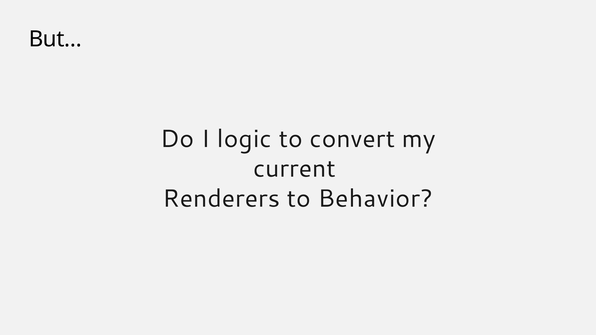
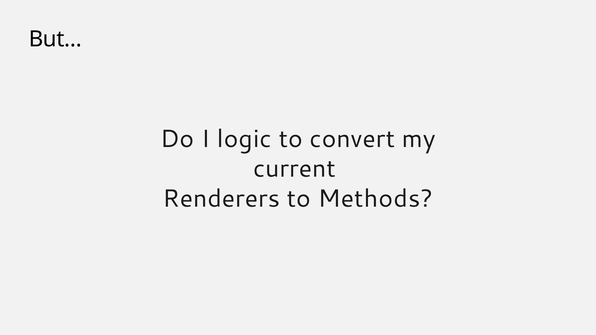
Behavior: Behavior -> Methods (375, 199)
